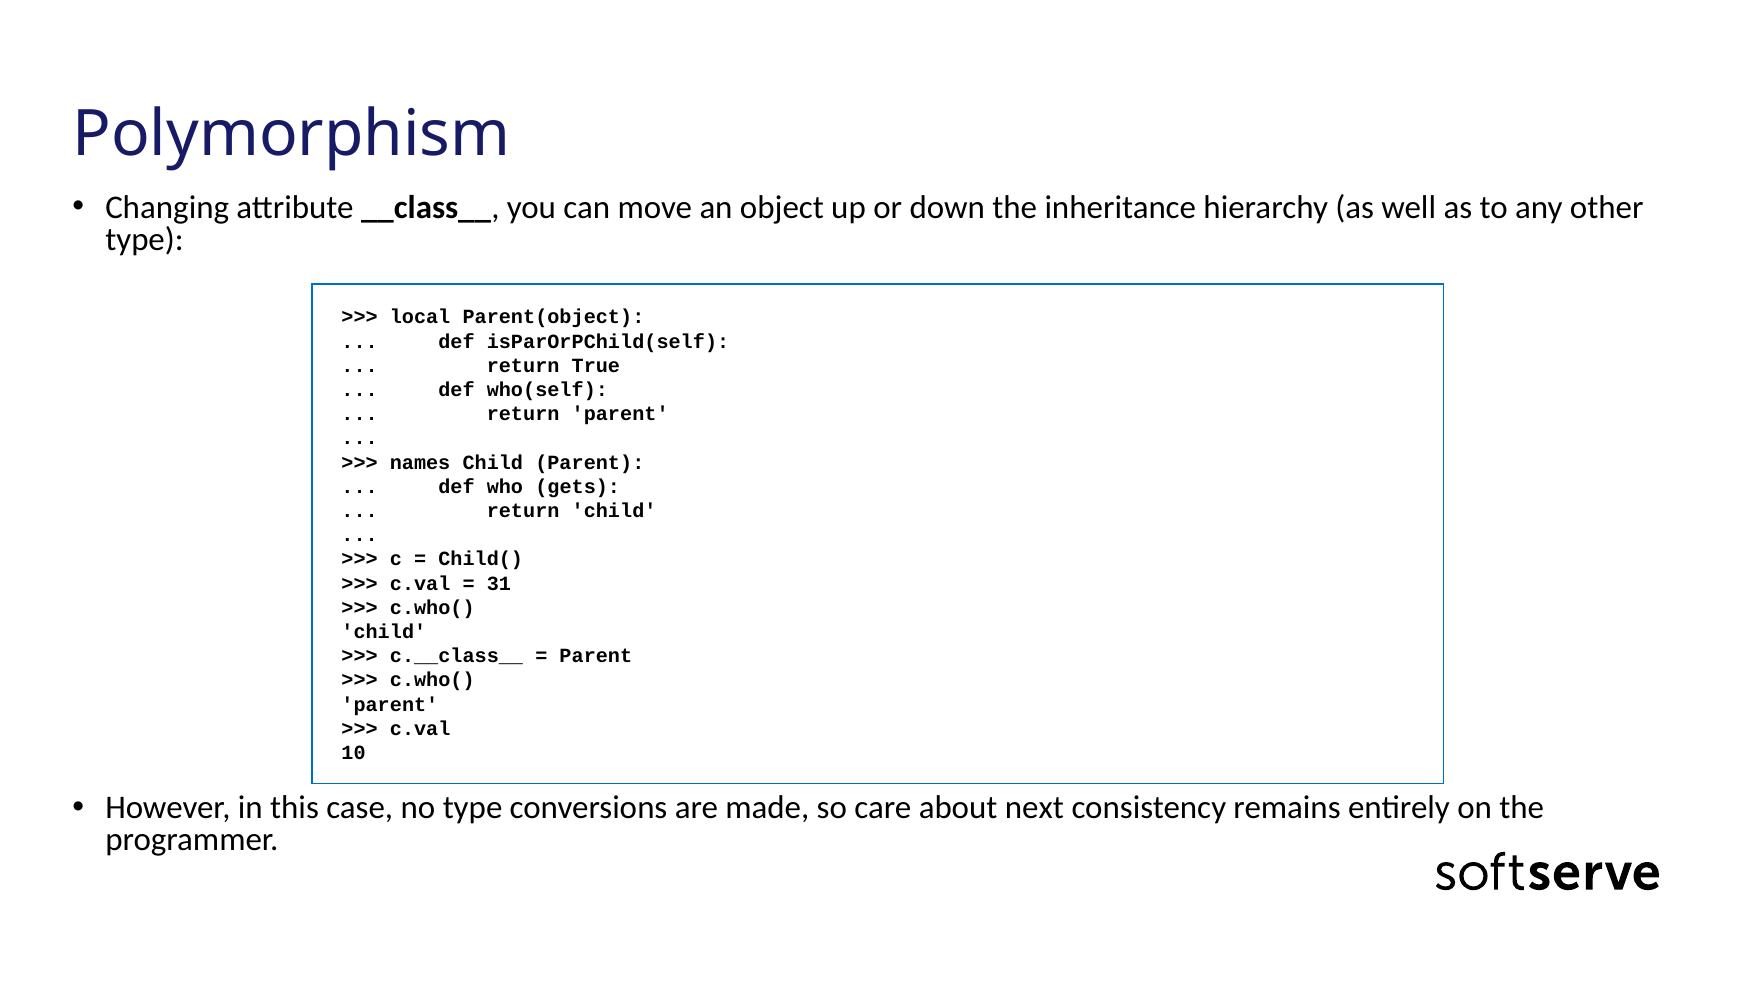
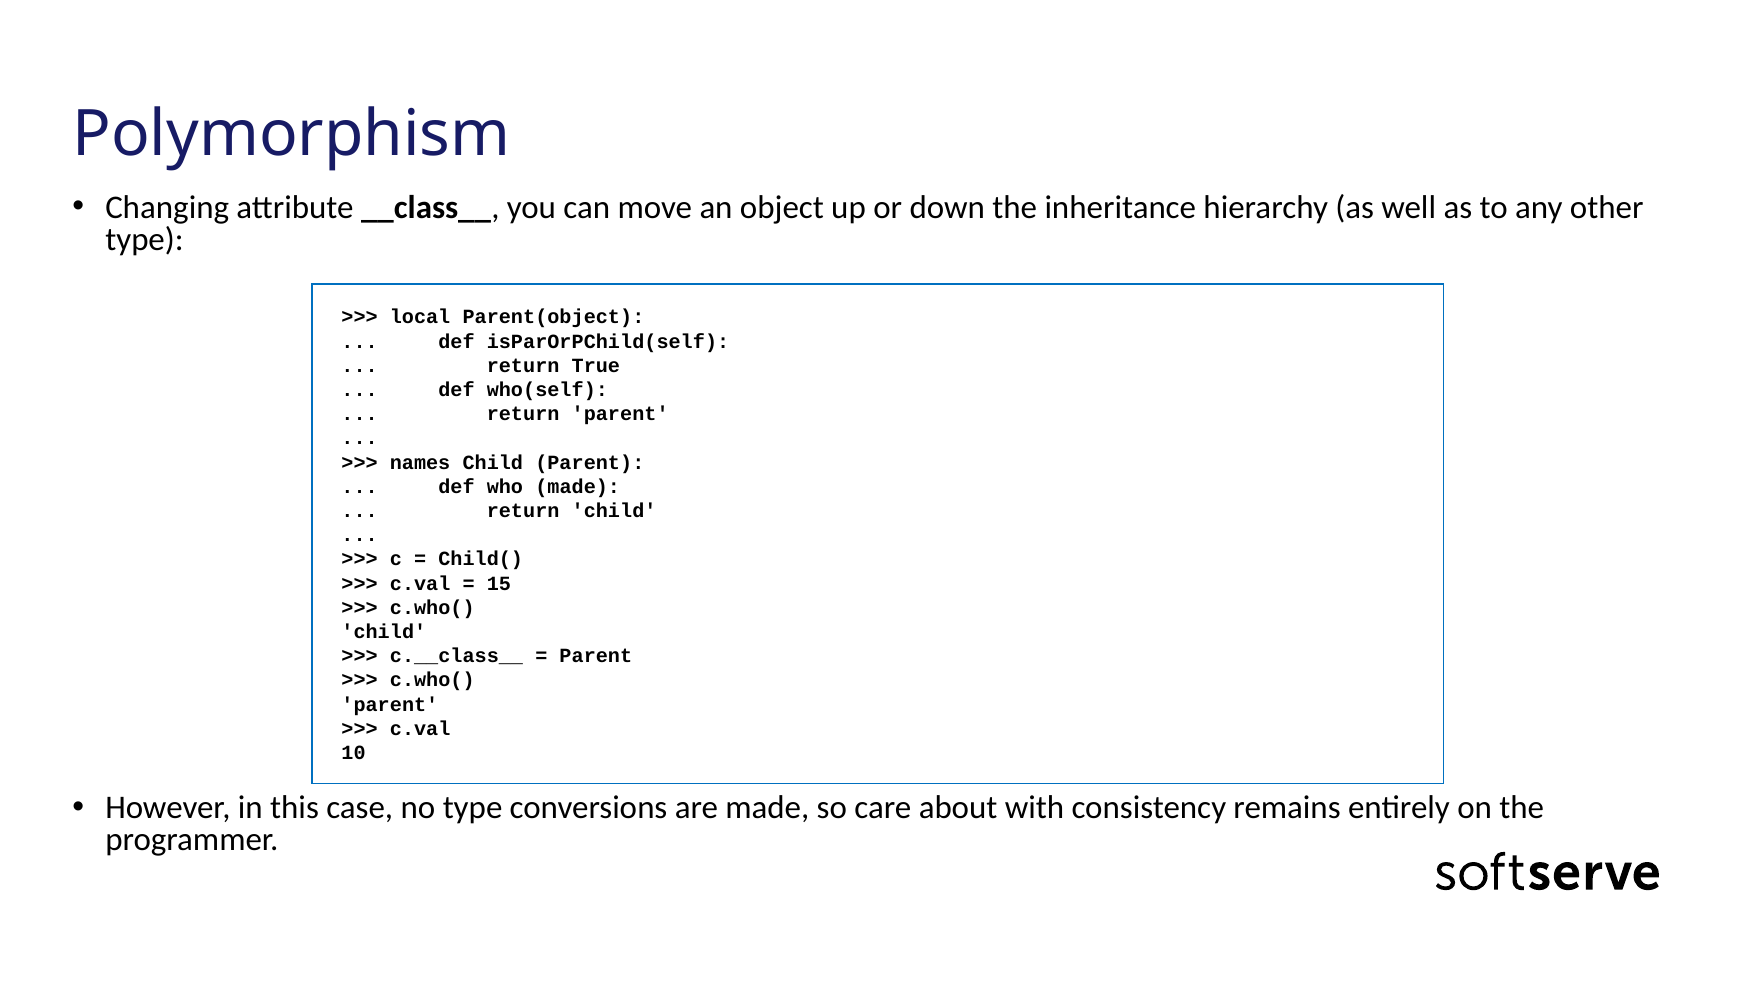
who gets: gets -> made (578, 487)
31: 31 -> 15 (499, 583)
next: next -> with (1034, 808)
